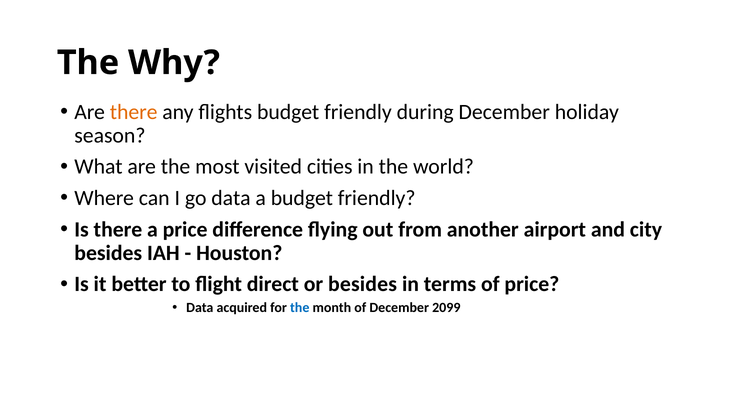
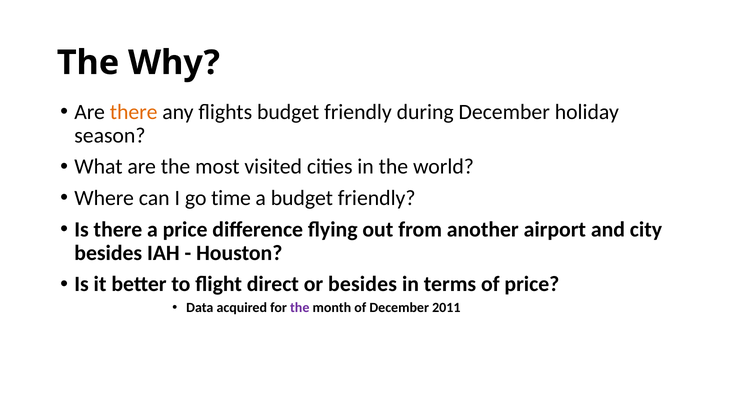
go data: data -> time (231, 198)
the colour: blue -> purple (300, 307)
2099: 2099 -> 2011 (446, 307)
